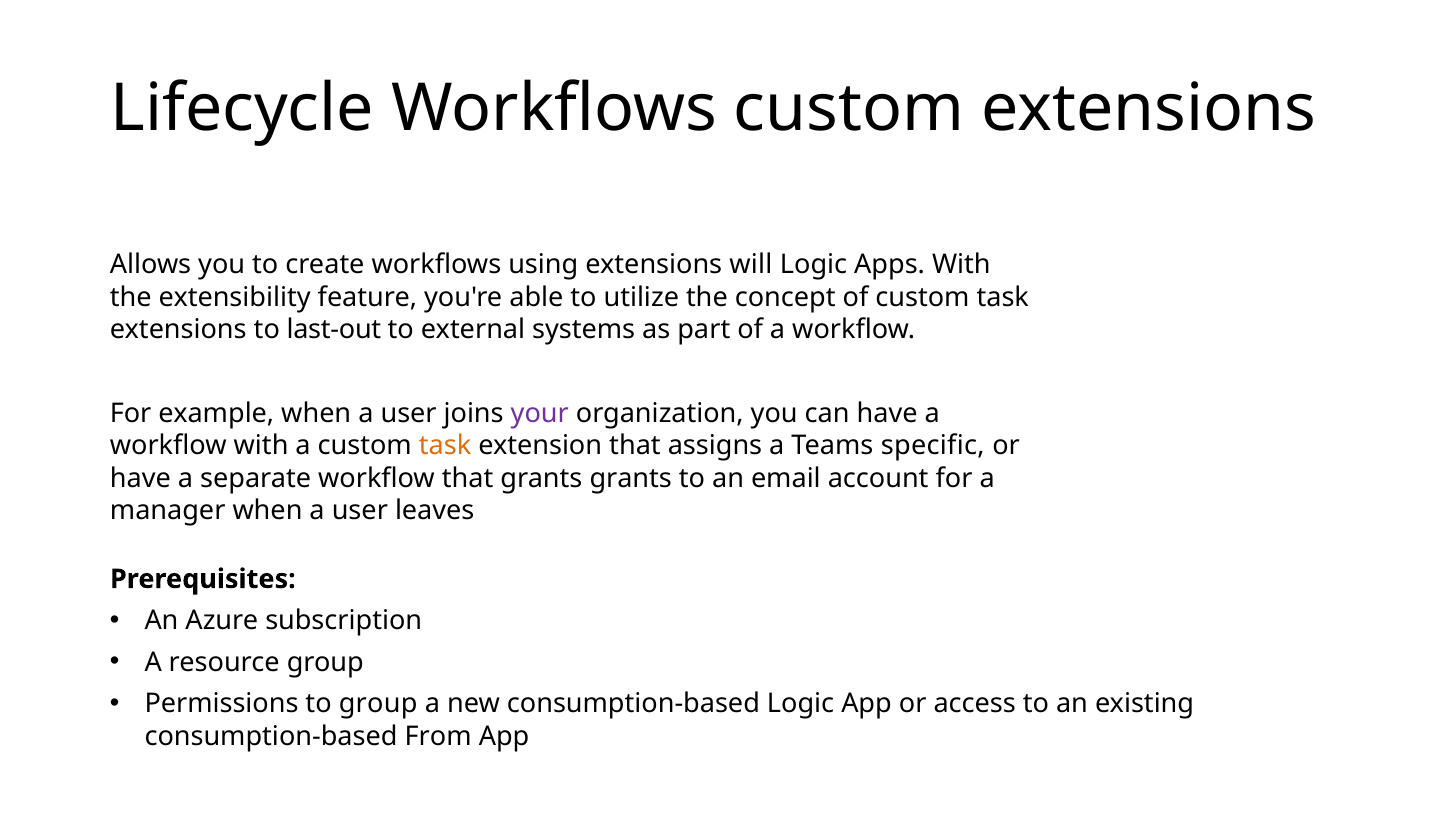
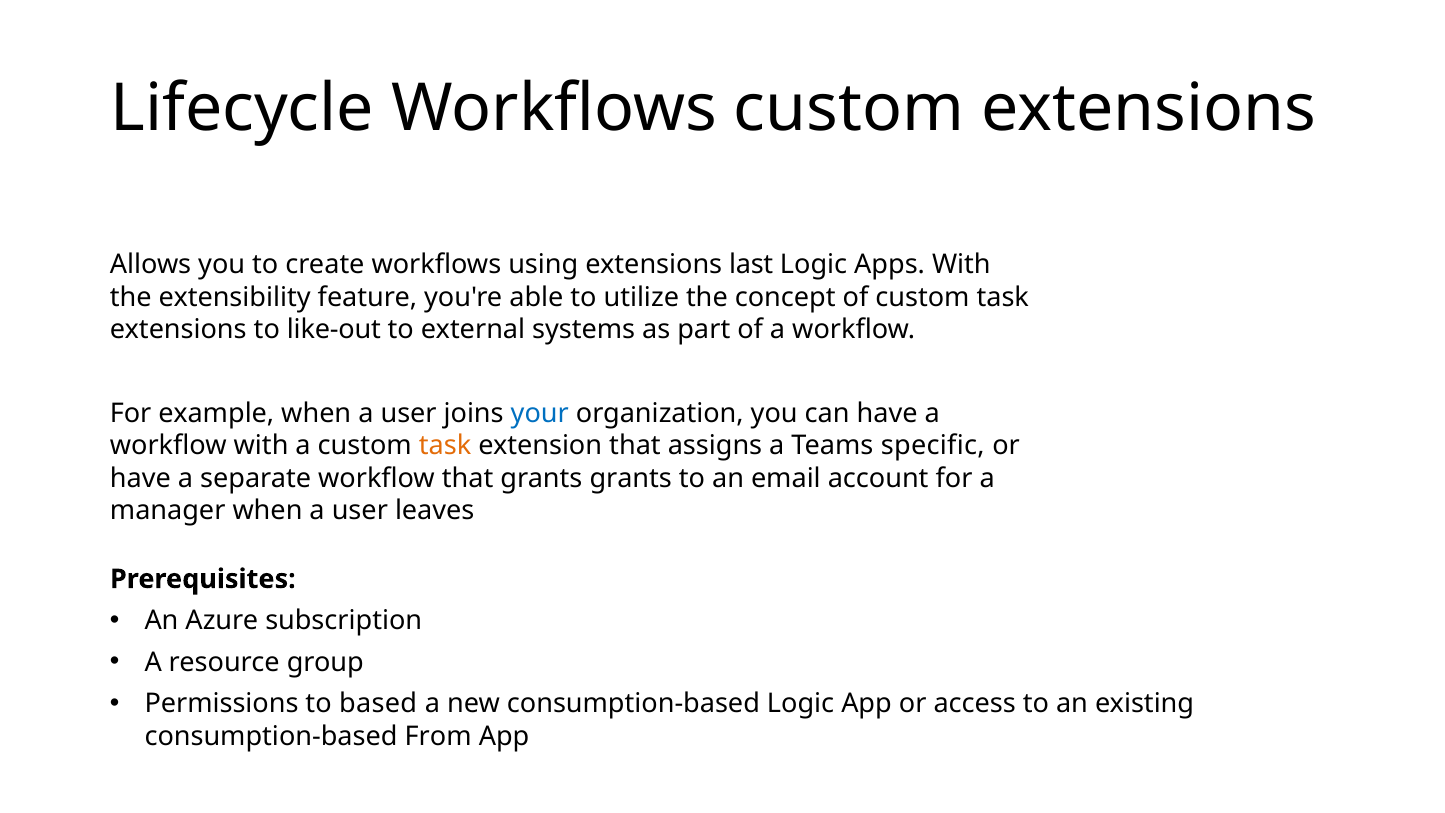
will: will -> last (751, 265)
last-out: last-out -> like-out (334, 330)
your colour: purple -> blue (540, 413)
to group: group -> based (378, 704)
